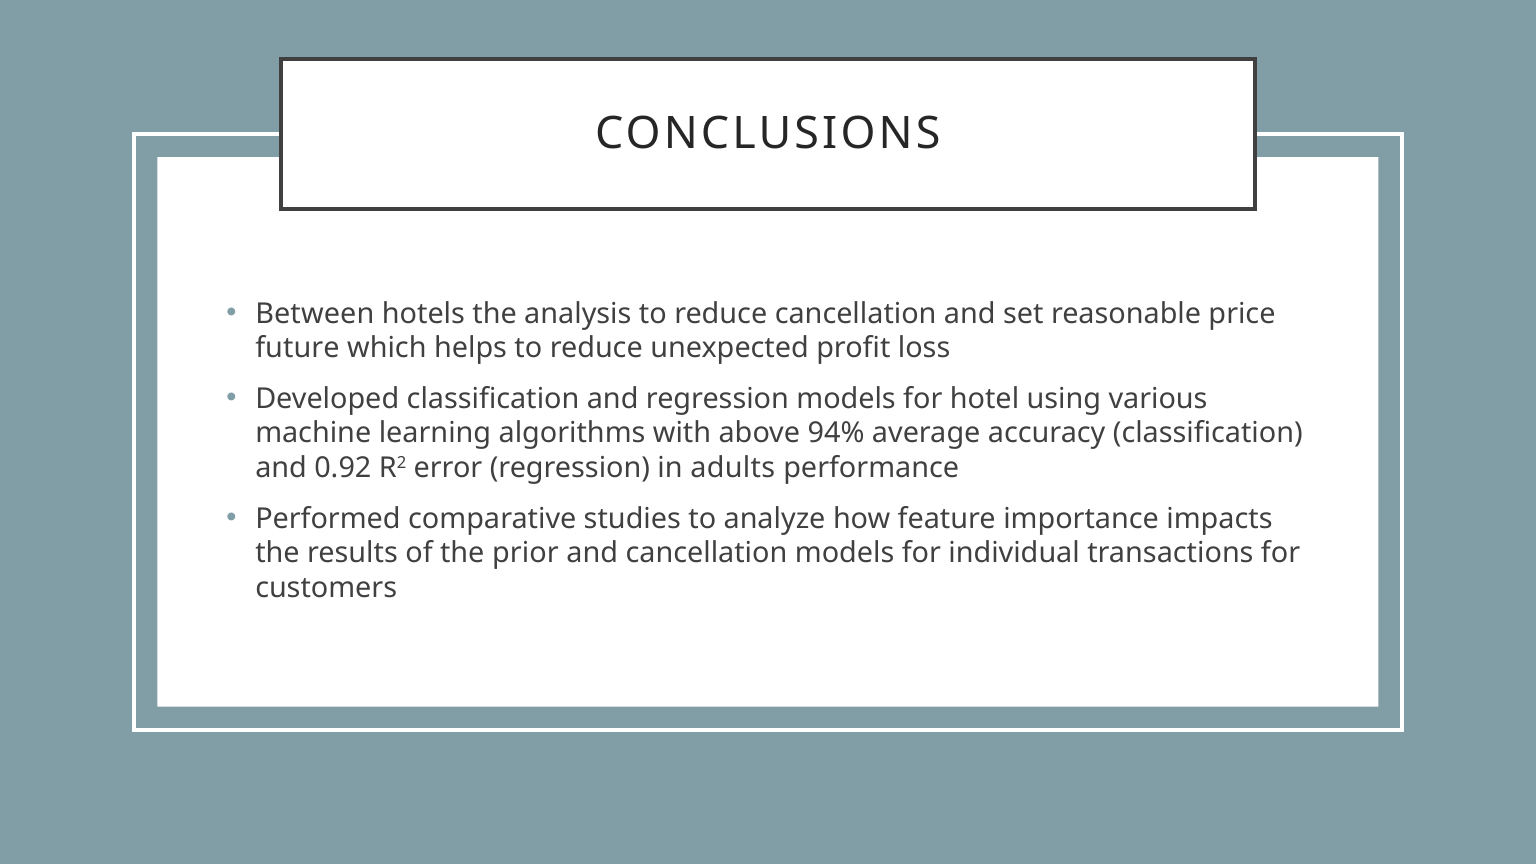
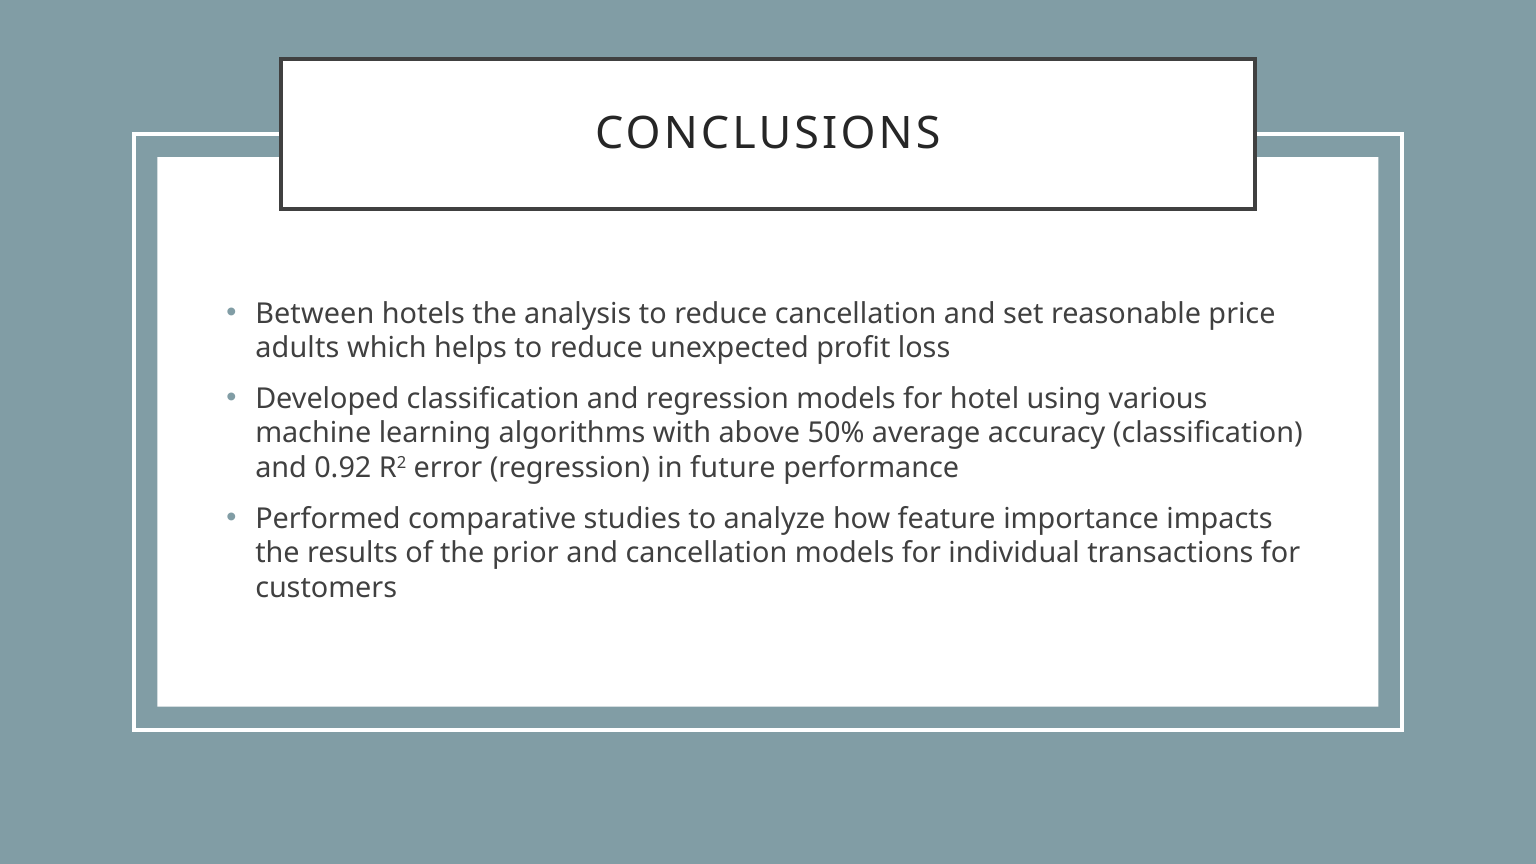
future: future -> adults (297, 348)
94%: 94% -> 50% (836, 433)
adults: adults -> future (733, 468)
